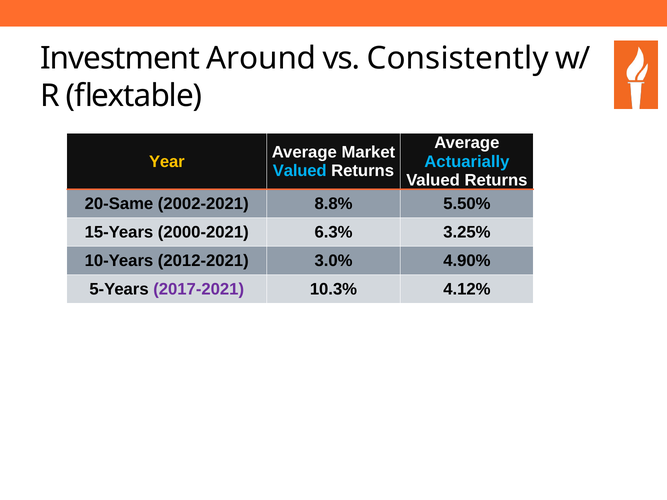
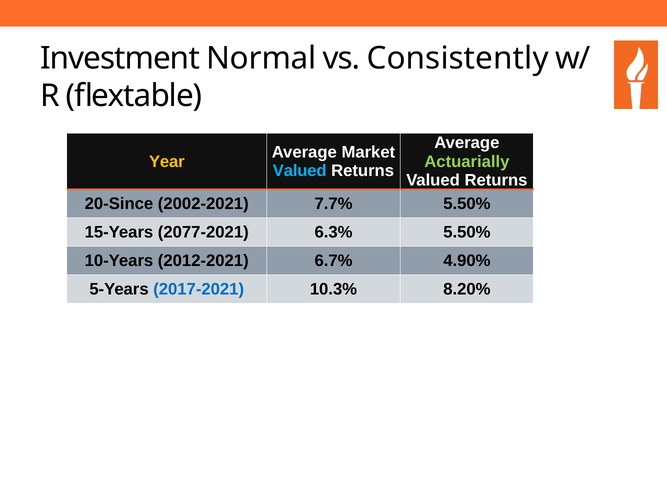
Around: Around -> Normal (261, 58)
Actuarially colour: light blue -> light green (467, 162)
20-Same: 20-Same -> 20-Since (119, 204)
8.8%: 8.8% -> 7.7% (334, 204)
2000-2021: 2000-2021 -> 2077-2021 (203, 232)
6.3% 3.25%: 3.25% -> 5.50% (467, 232)
3.0%: 3.0% -> 6.7% (334, 261)
2017-2021 colour: purple -> blue (199, 290)
4.12%: 4.12% -> 8.20% (467, 290)
